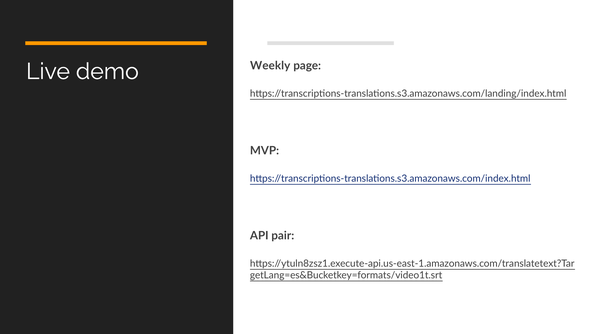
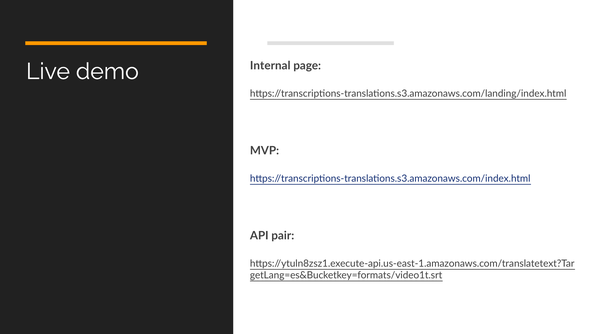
Weekly: Weekly -> Internal (270, 66)
